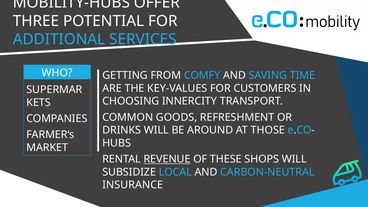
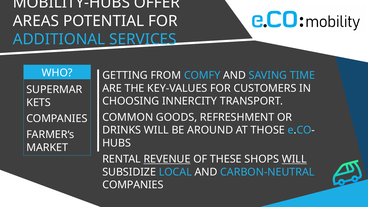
THREE: THREE -> AREAS (36, 21)
WILL underline: none -> present (294, 159)
INSURANCE: INSURANCE -> COMPANIES (133, 185)
